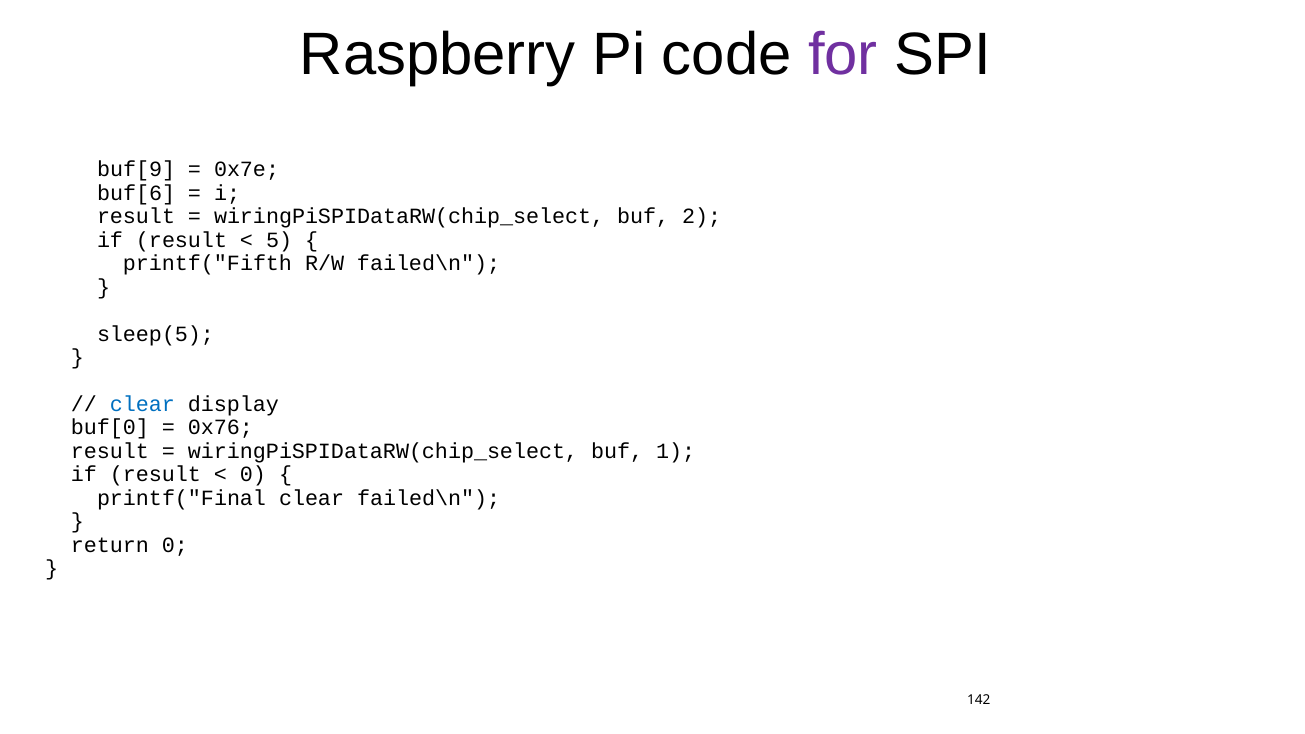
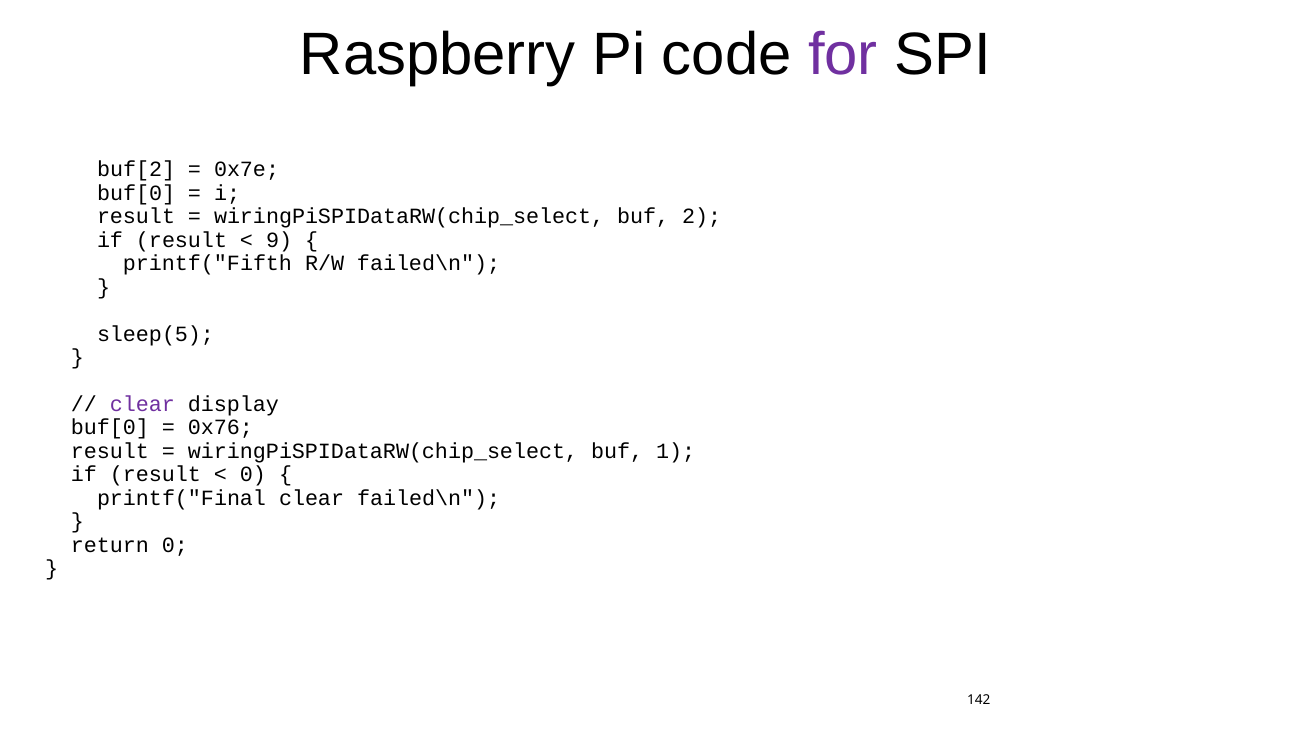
buf[9: buf[9 -> buf[2 (136, 170)
buf[6: buf[6 -> buf[0 (136, 193)
5: 5 -> 9 (279, 240)
clear colour: blue -> purple (142, 404)
